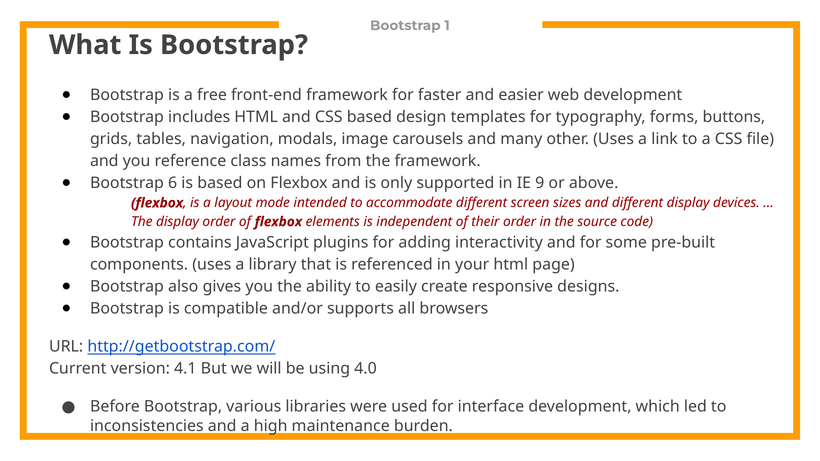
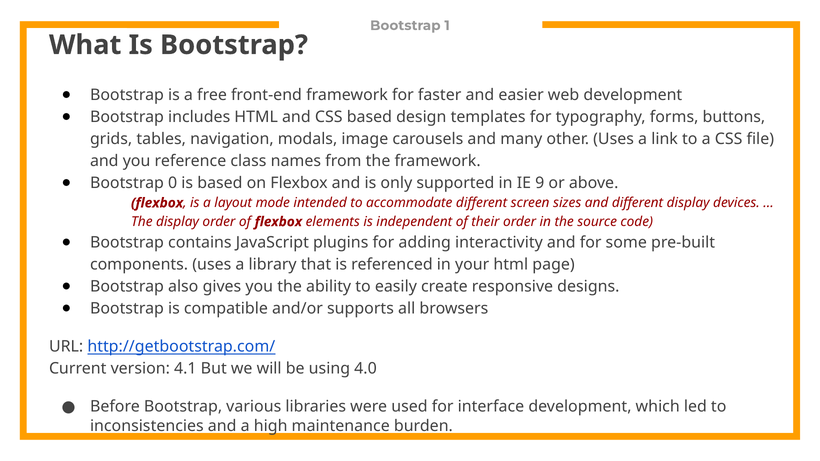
6: 6 -> 0 (173, 183)
